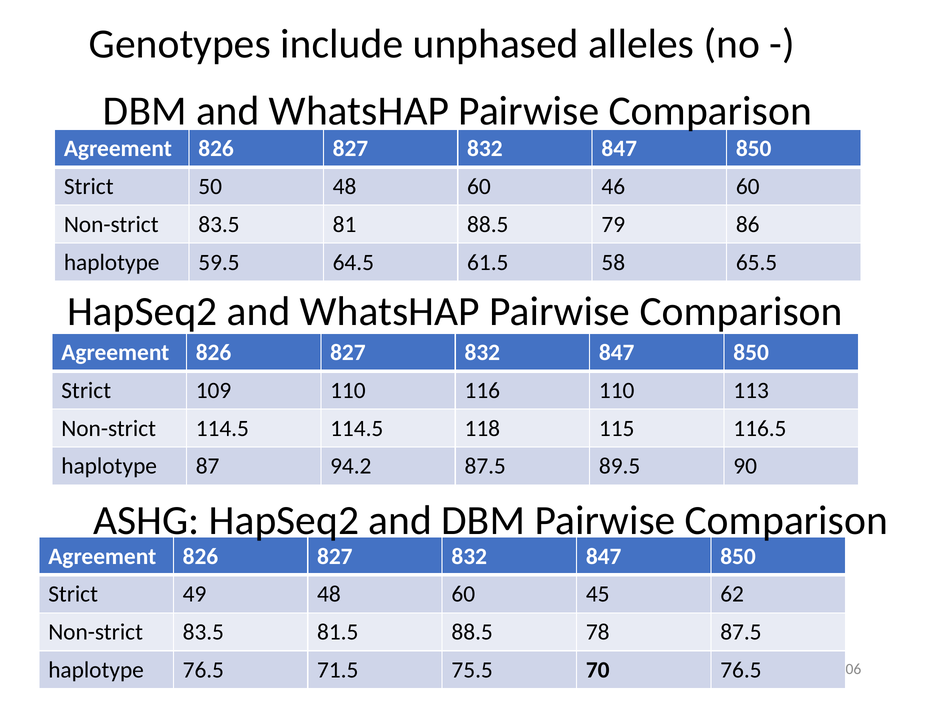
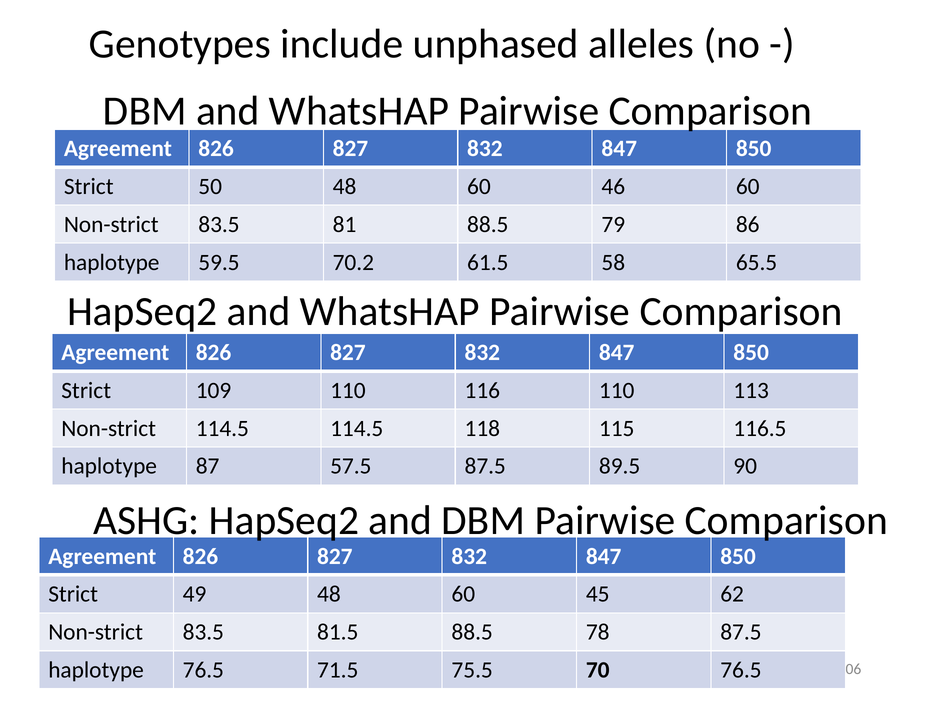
64.5: 64.5 -> 70.2 (353, 262)
94.2: 94.2 -> 57.5 (351, 466)
